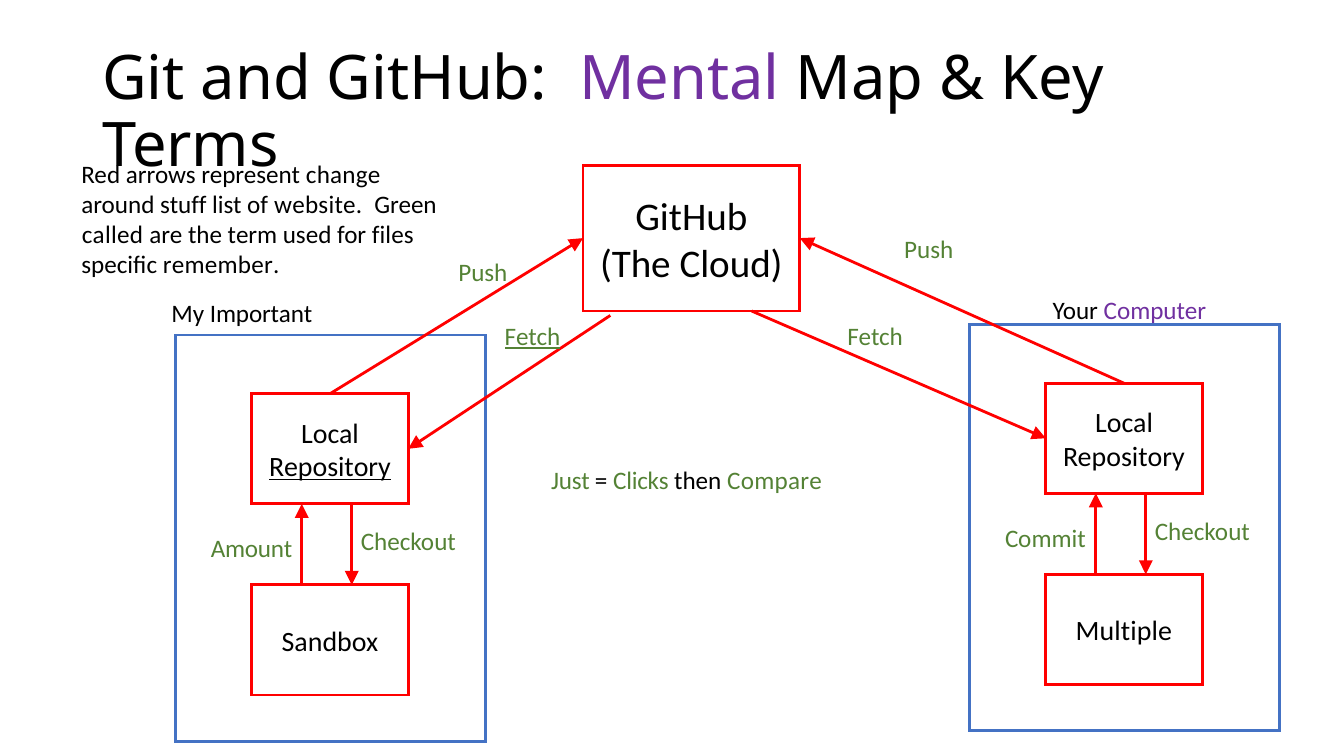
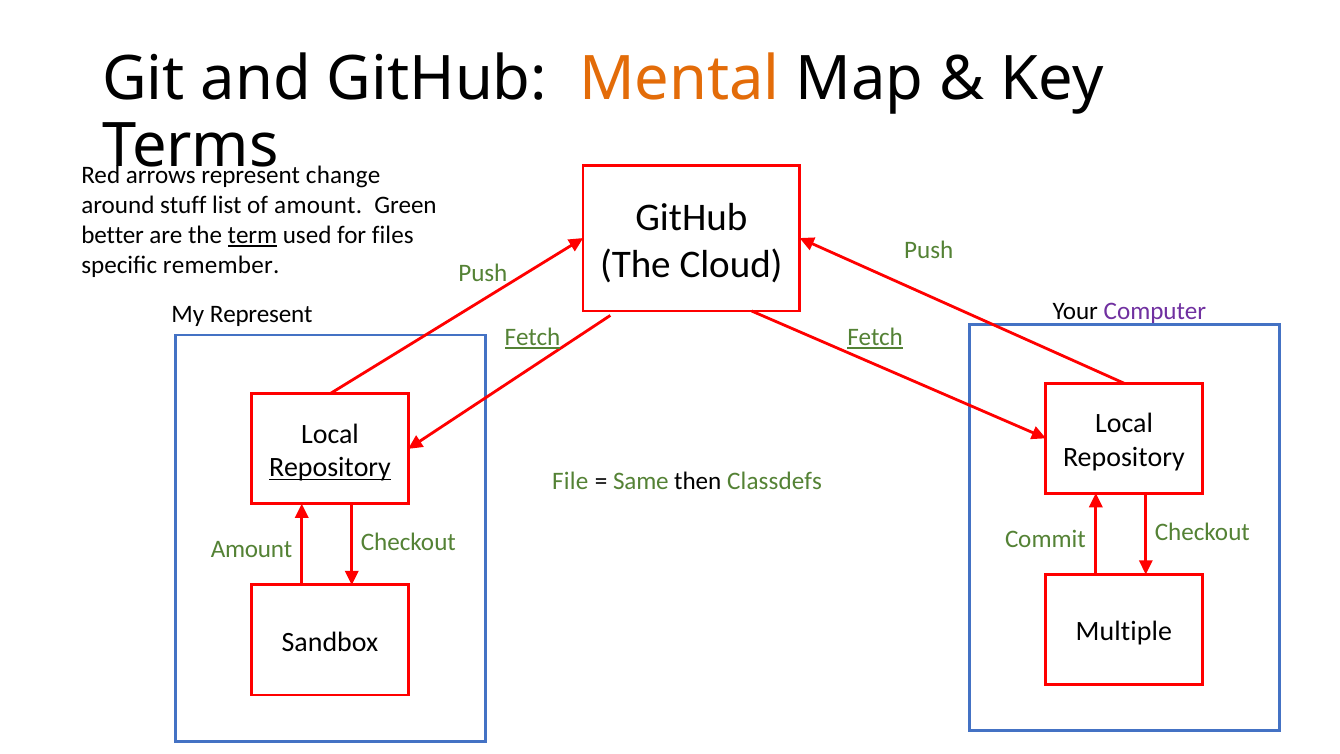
Mental colour: purple -> orange (679, 79)
of website: website -> amount (318, 205)
called: called -> better (113, 235)
term underline: none -> present (252, 235)
My Important: Important -> Represent (261, 314)
Fetch underline: none -> present (875, 337)
Just: Just -> File (570, 481)
Clicks: Clicks -> Same (641, 481)
Compare: Compare -> Classdefs (775, 481)
